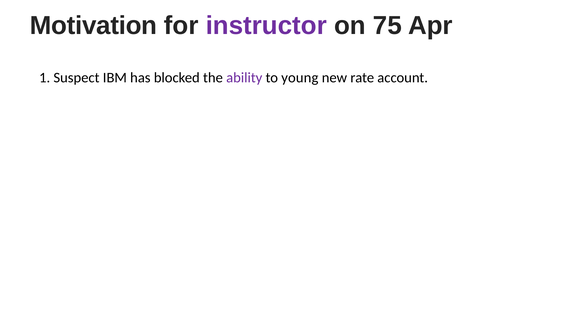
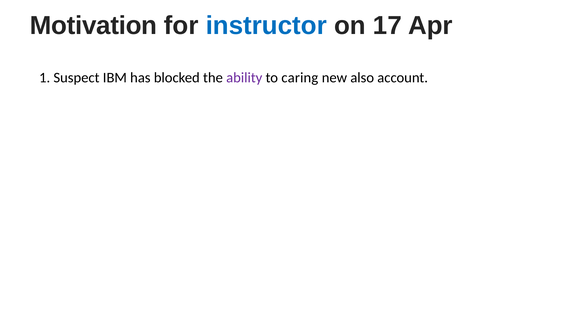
instructor colour: purple -> blue (266, 26)
75: 75 -> 17 (387, 26)
young: young -> caring (300, 77)
rate: rate -> also (362, 77)
